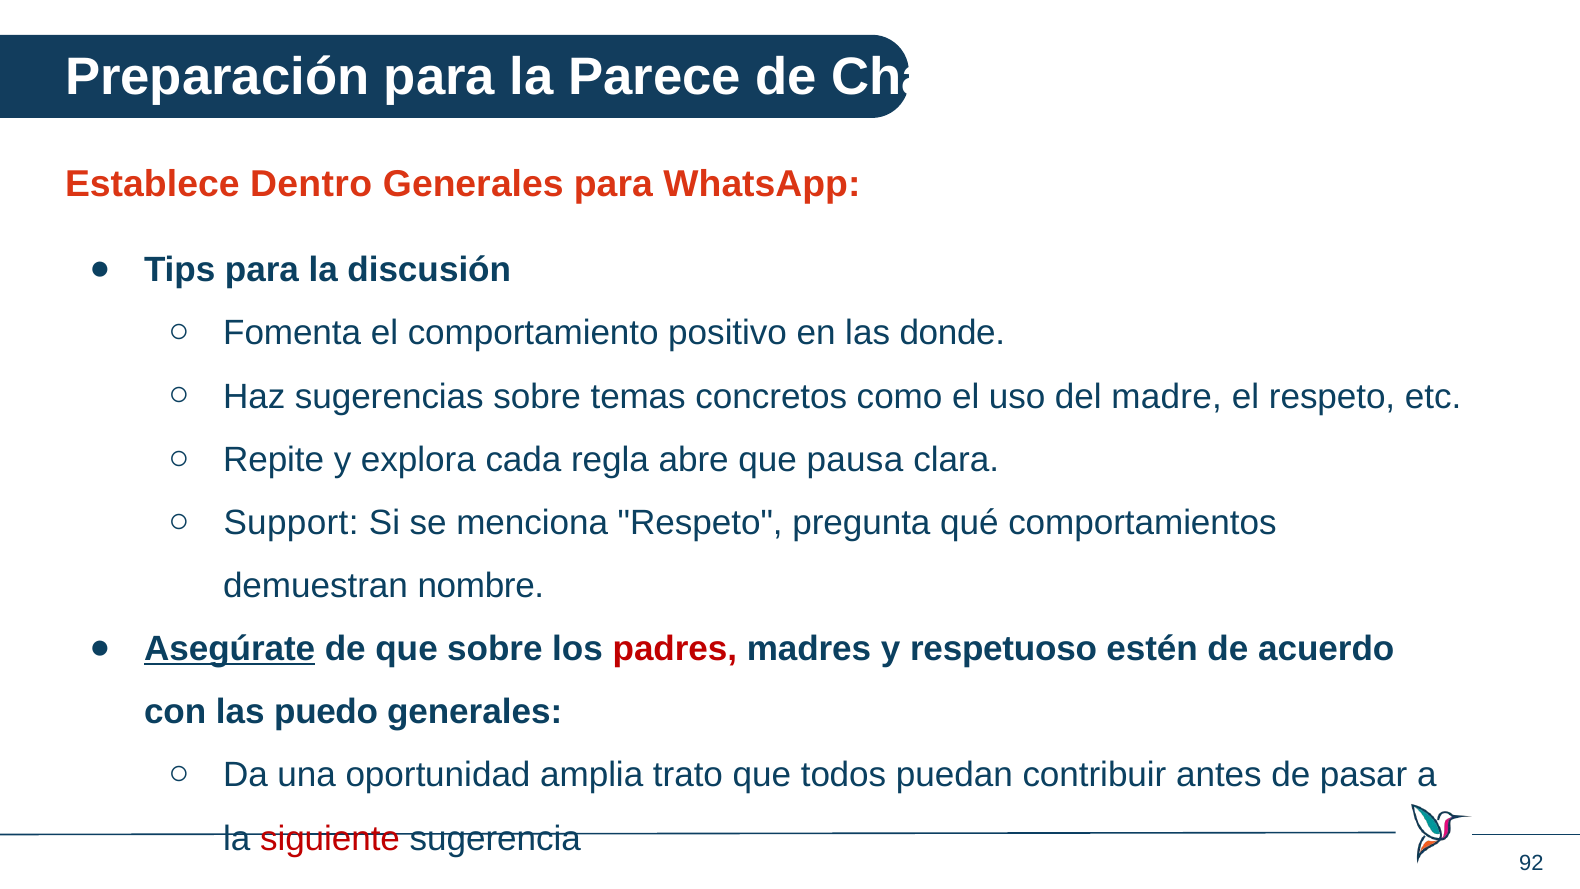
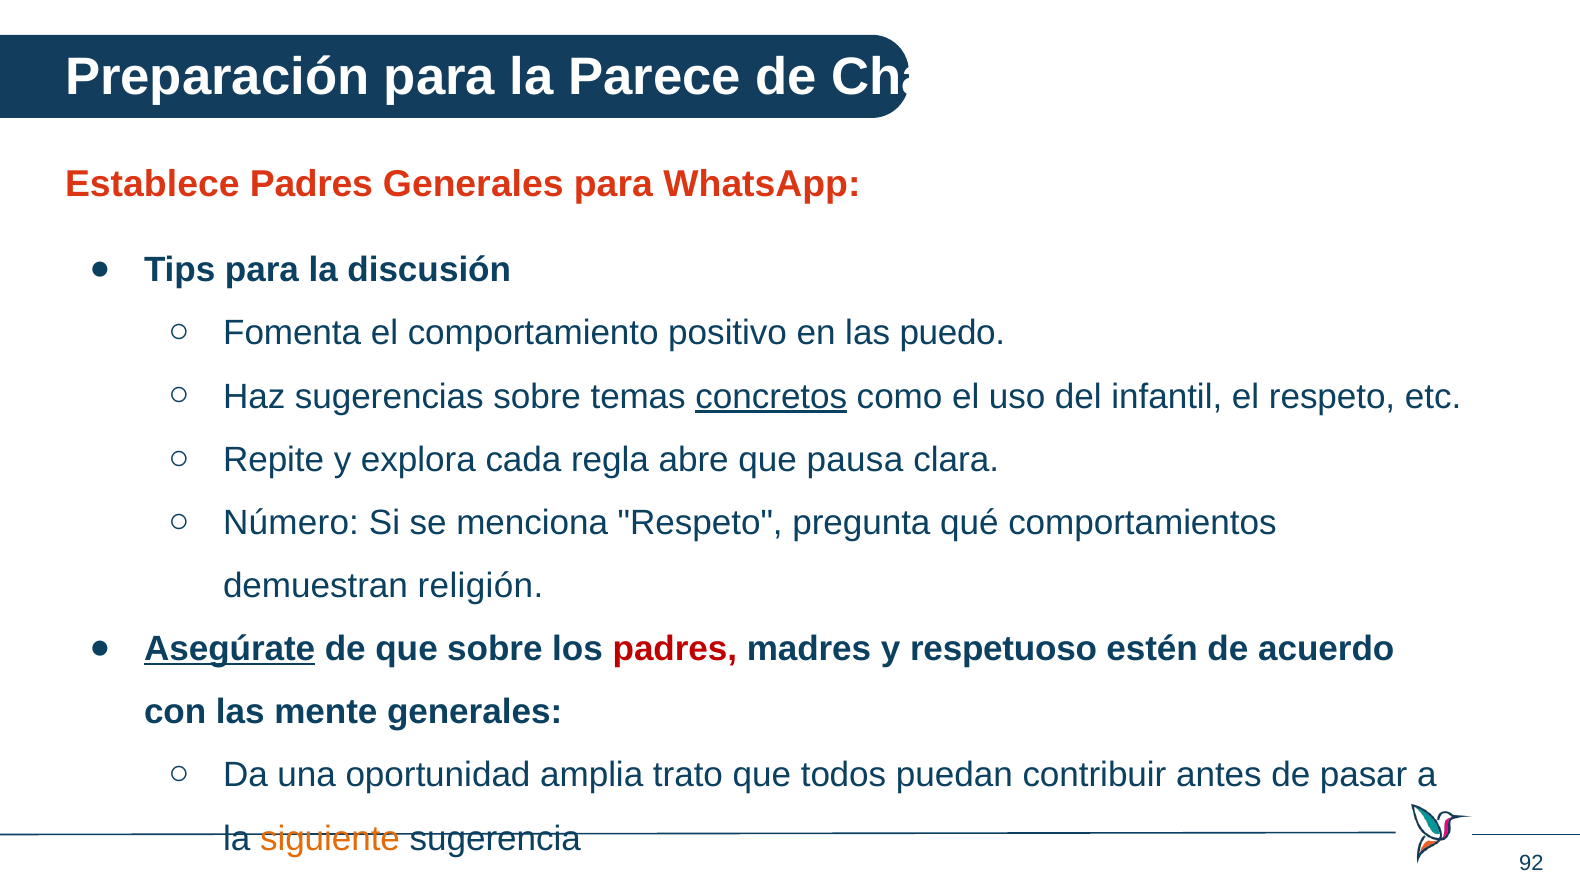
Establece Dentro: Dentro -> Padres (311, 184)
donde: donde -> puedo (952, 333)
concretos underline: none -> present (771, 396)
madre: madre -> infantil (1167, 396)
Support: Support -> Número (291, 523)
nombre: nombre -> religión (481, 586)
puedo: puedo -> mente (326, 712)
siguiente colour: red -> orange (330, 838)
